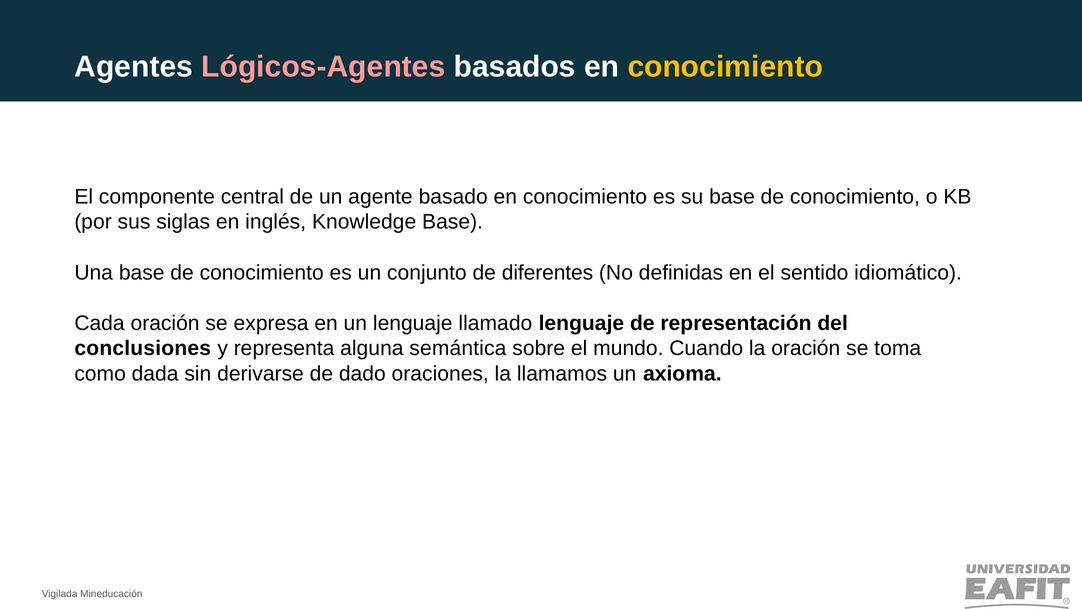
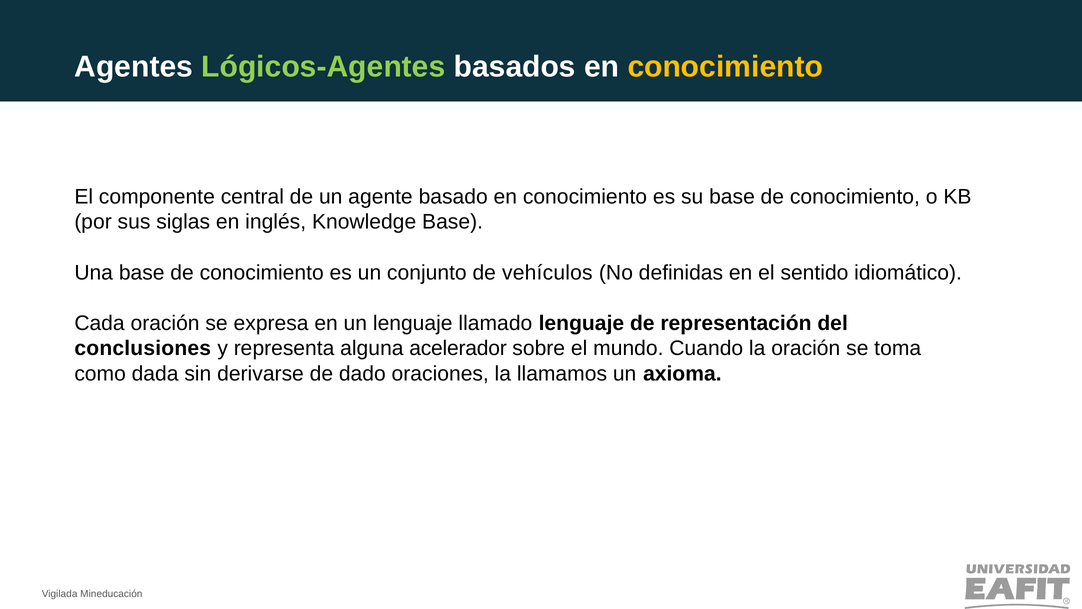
Lógicos-Agentes colour: pink -> light green (323, 67)
diferentes: diferentes -> vehículos (547, 272)
semántica: semántica -> acelerador (458, 348)
